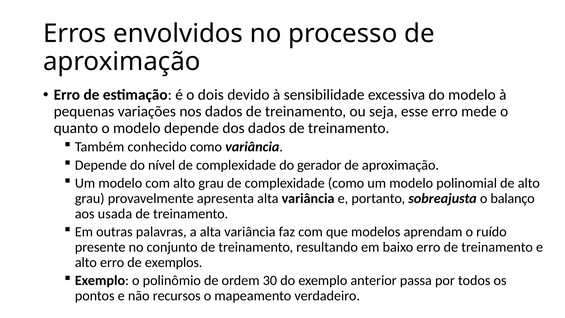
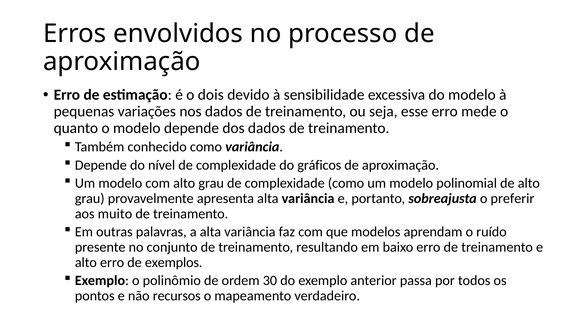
gerador: gerador -> gráficos (319, 165)
balanço: balanço -> preferir (512, 198)
usada: usada -> muito (115, 214)
